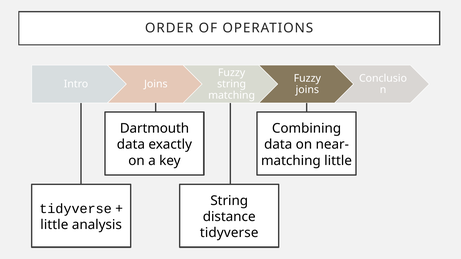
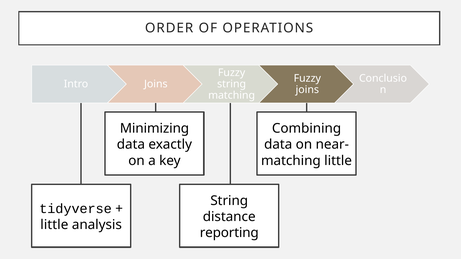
Dartmouth: Dartmouth -> Minimizing (154, 128)
tidyverse: tidyverse -> reporting (229, 233)
